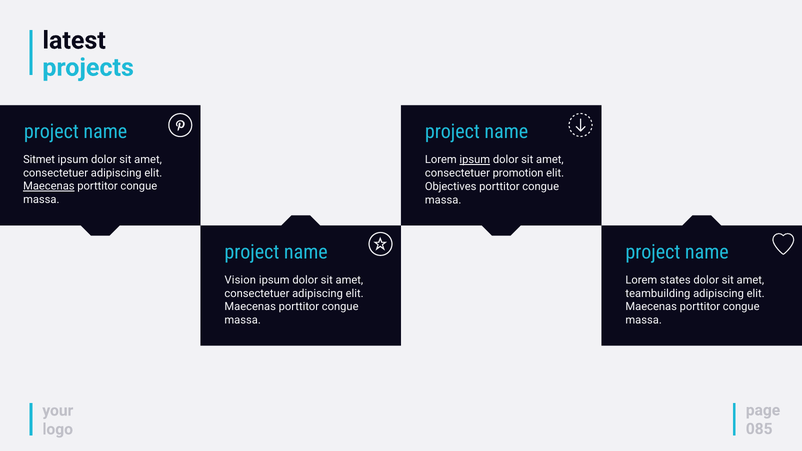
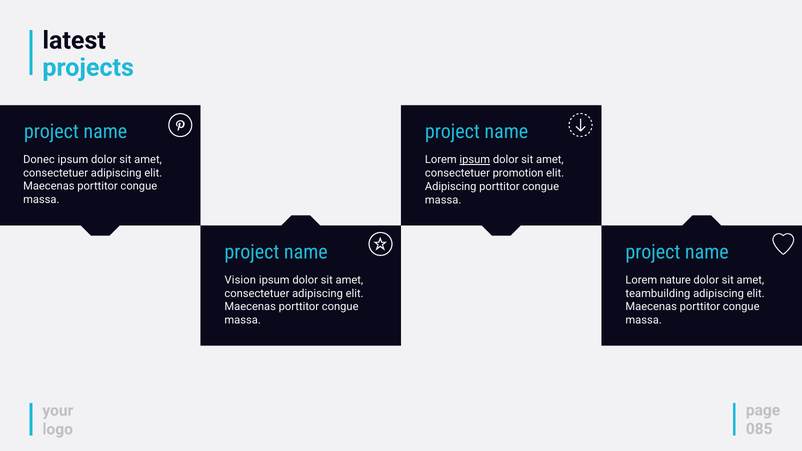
Sitmet: Sitmet -> Donec (39, 160)
Maecenas underline: present -> none (49, 186)
Objectives: Objectives -> Adipiscing (451, 187)
states: states -> nature (675, 280)
